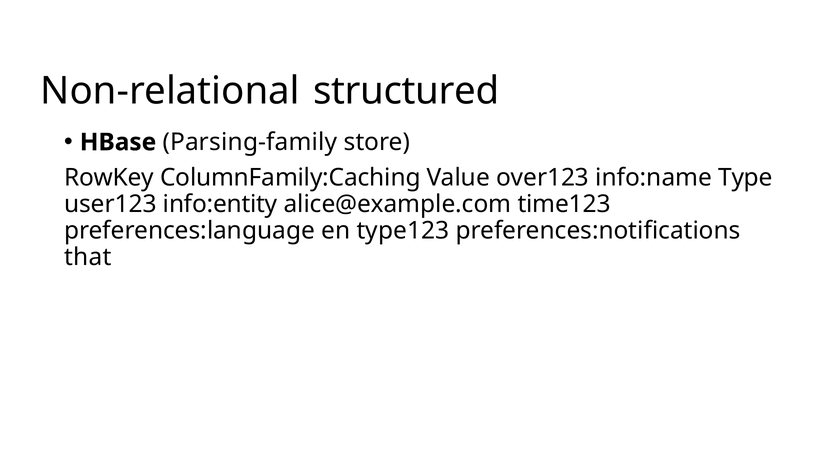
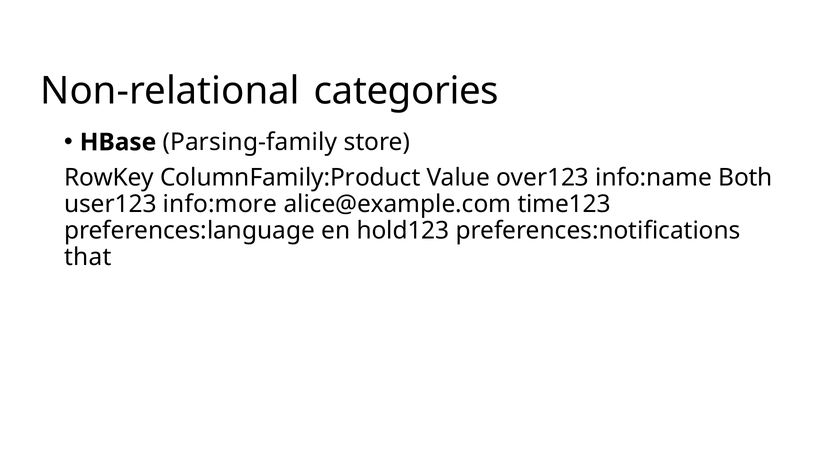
structured: structured -> categories (406, 91)
ColumnFamily:Caching: ColumnFamily:Caching -> ColumnFamily:Product (290, 177)
Type: Type -> Both (745, 177)
info:entity: info:entity -> info:more (220, 204)
type123: type123 -> hold123 (403, 230)
